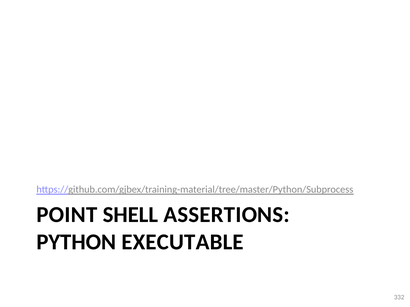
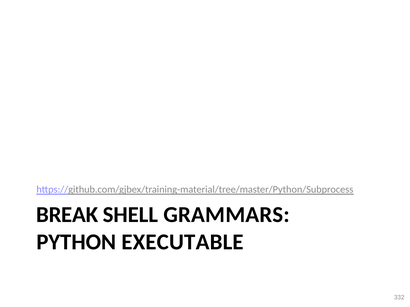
POINT: POINT -> BREAK (67, 215)
ASSERTIONS: ASSERTIONS -> GRAMMARS (227, 215)
